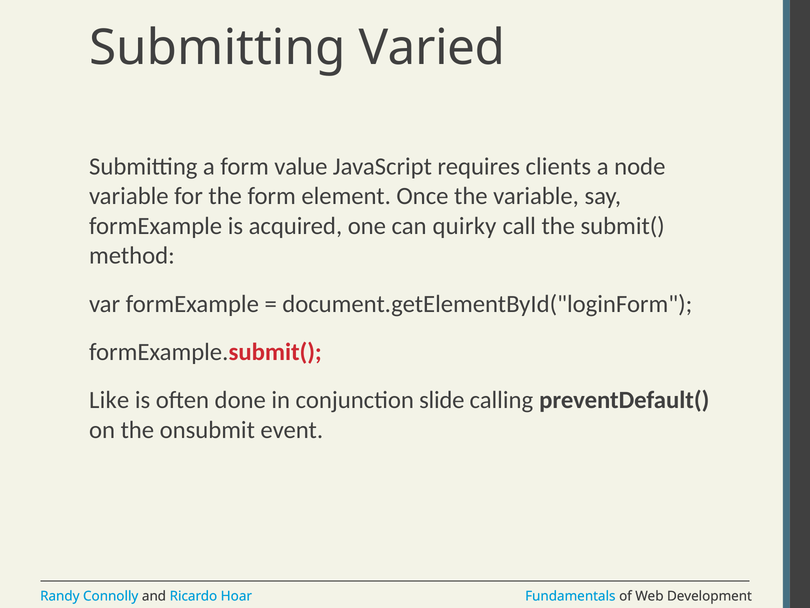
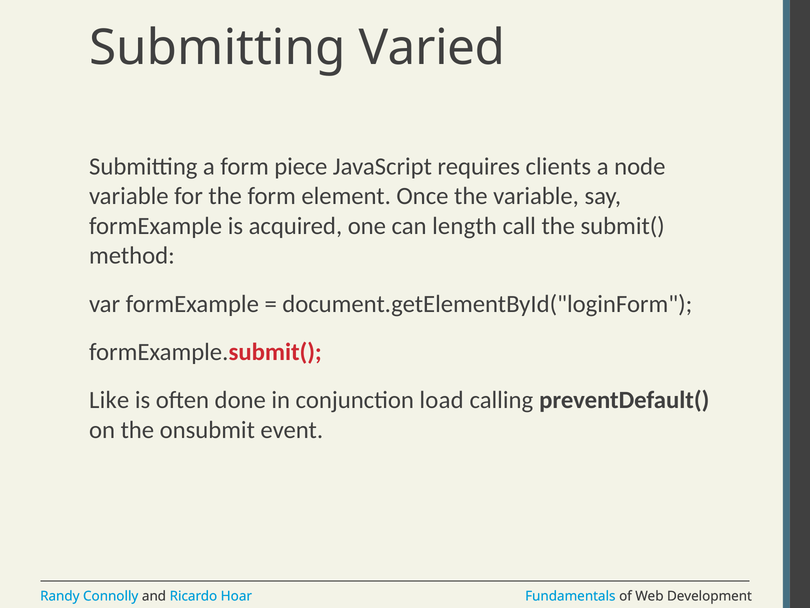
value: value -> piece (301, 166)
quirky: quirky -> length (465, 226)
slide: slide -> load (442, 400)
